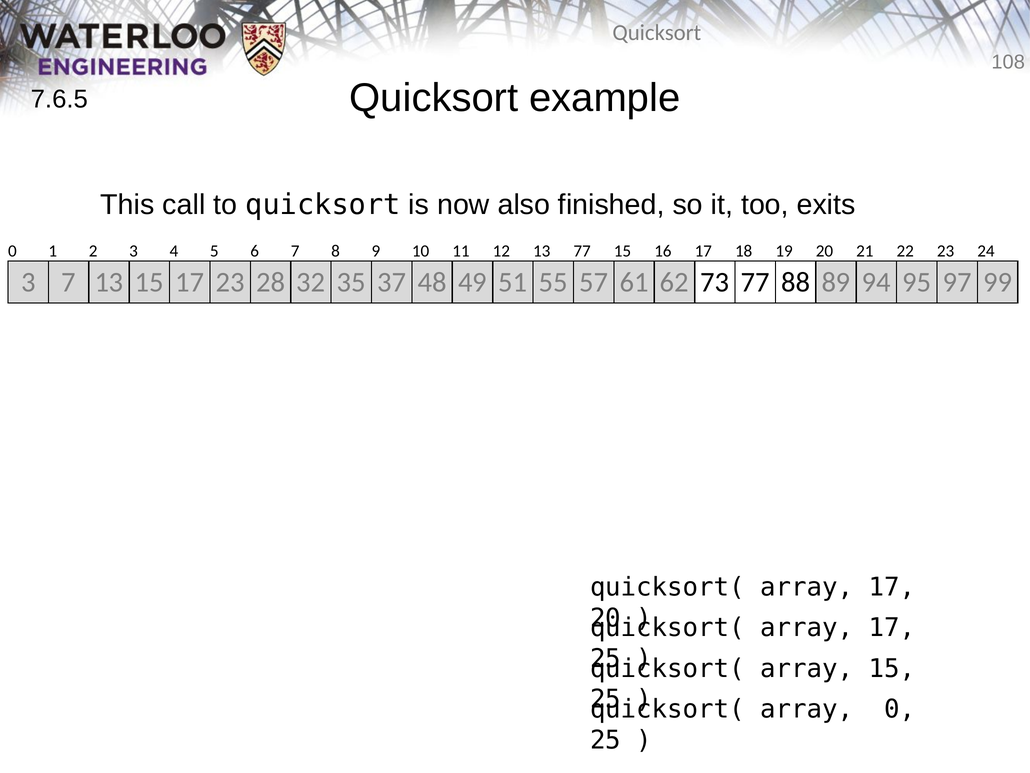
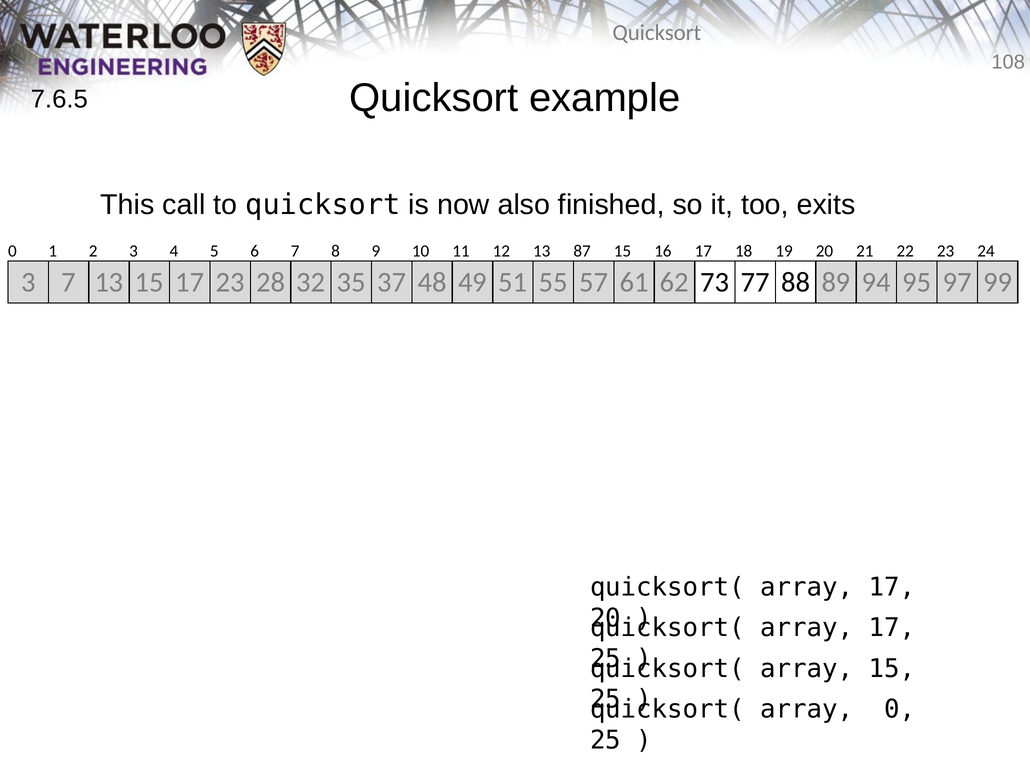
13 77: 77 -> 87 (582, 251)
